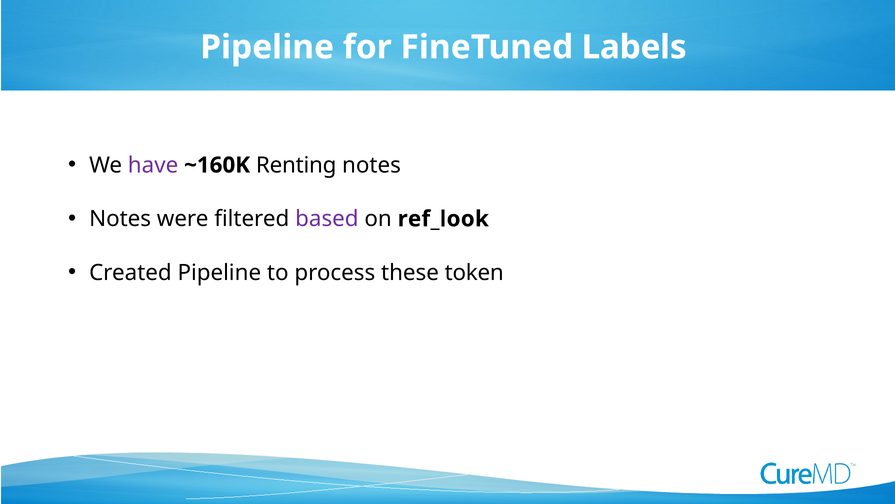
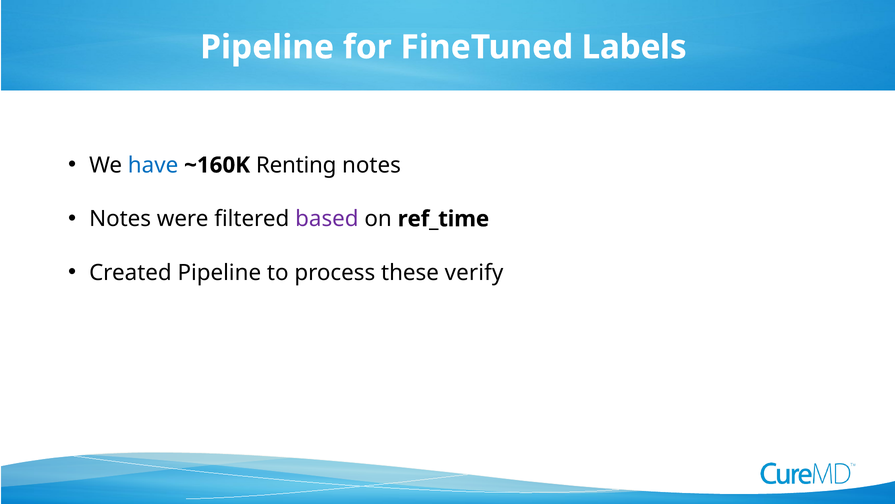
have colour: purple -> blue (153, 165)
ref_look: ref_look -> ref_time (443, 219)
token: token -> verify (474, 272)
